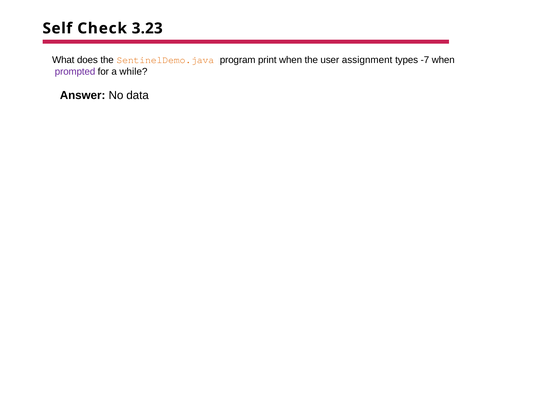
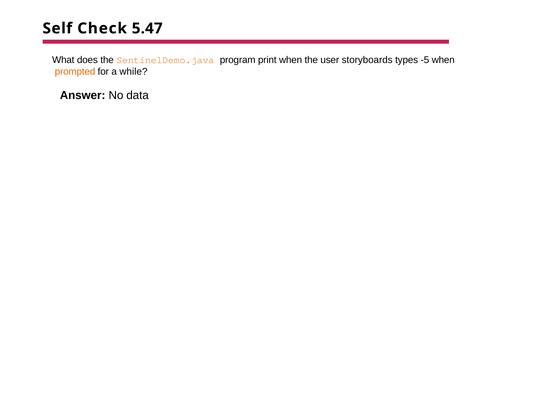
3.23: 3.23 -> 5.47 (147, 28)
assignment: assignment -> storyboards (367, 60)
-7: -7 -> -5 (425, 60)
prompted colour: purple -> orange (75, 71)
